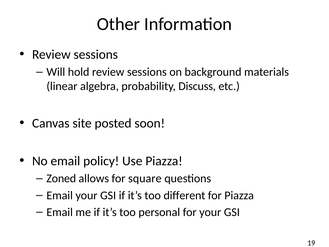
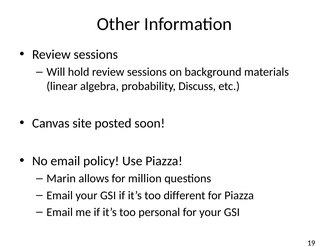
Zoned: Zoned -> Marin (61, 178)
square: square -> million (145, 178)
